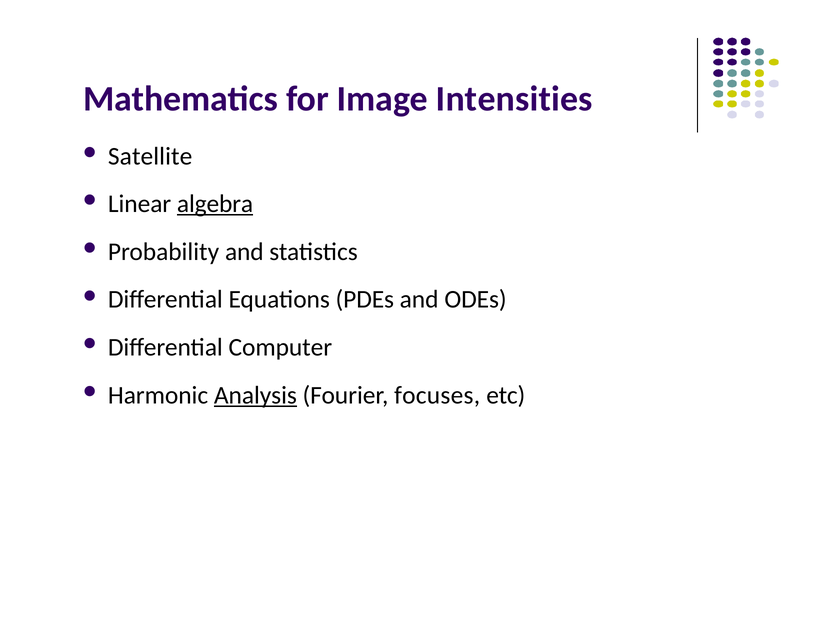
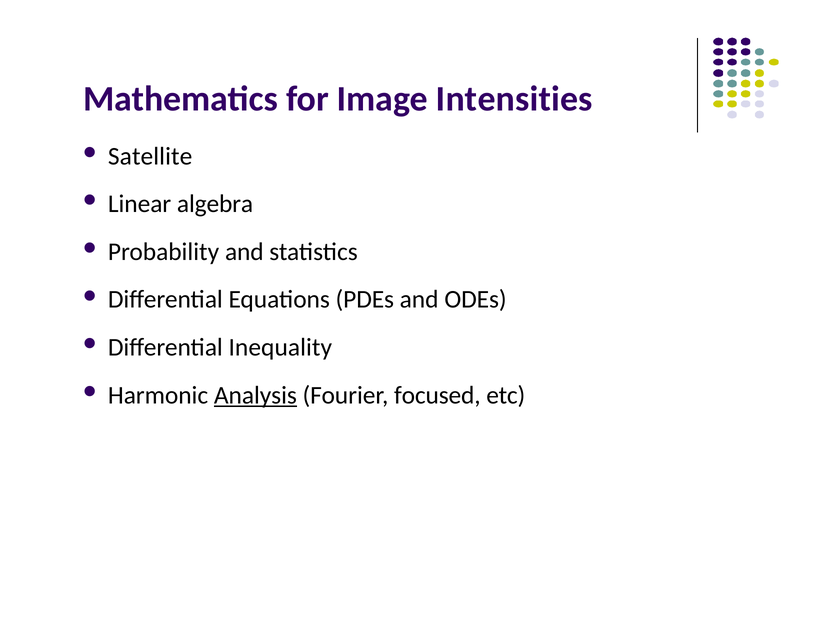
algebra underline: present -> none (215, 204)
Computer: Computer -> Inequality (280, 347)
focuses: focuses -> focused (437, 395)
